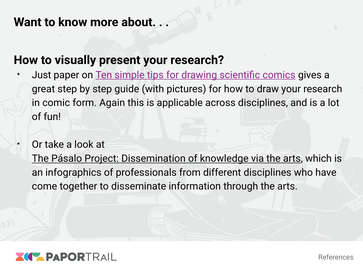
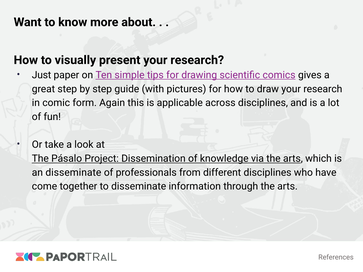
an infographics: infographics -> disseminate (73, 173)
